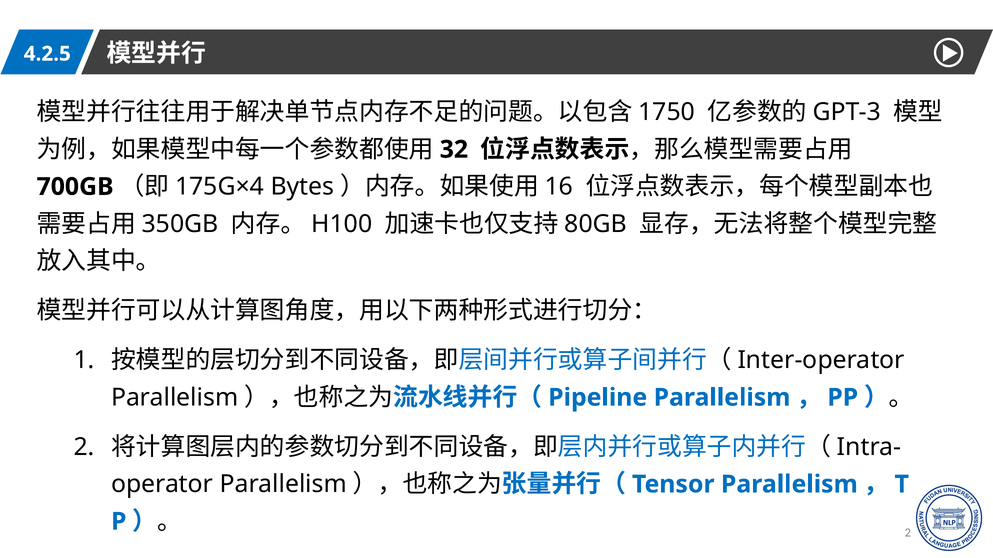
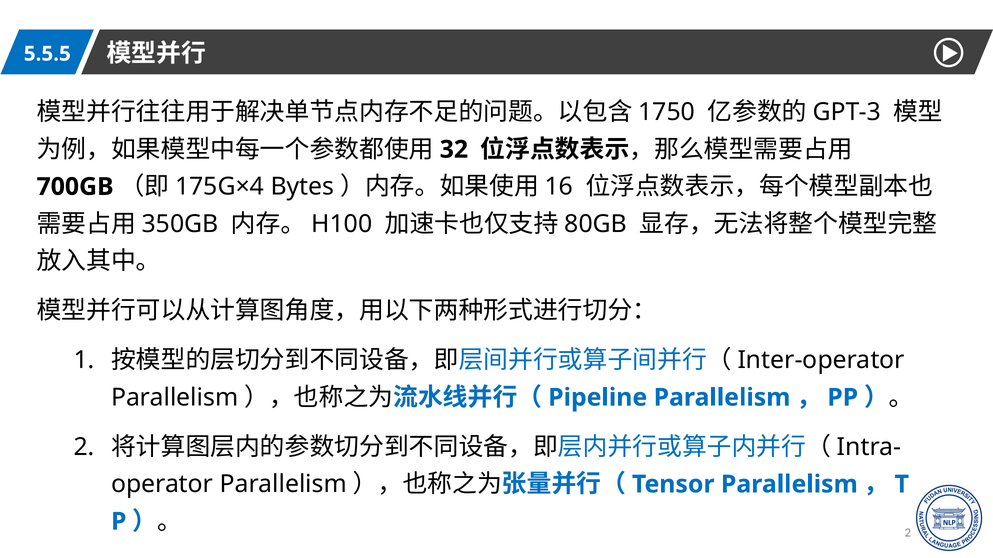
4.2.5: 4.2.5 -> 5.5.5 (47, 54)
